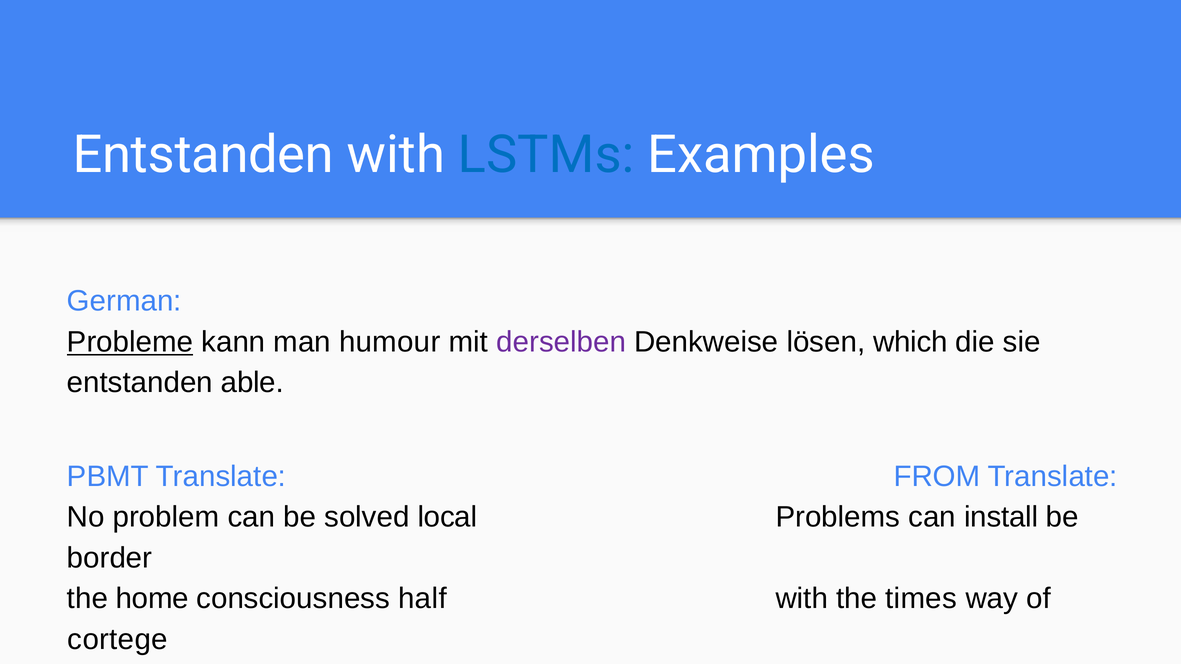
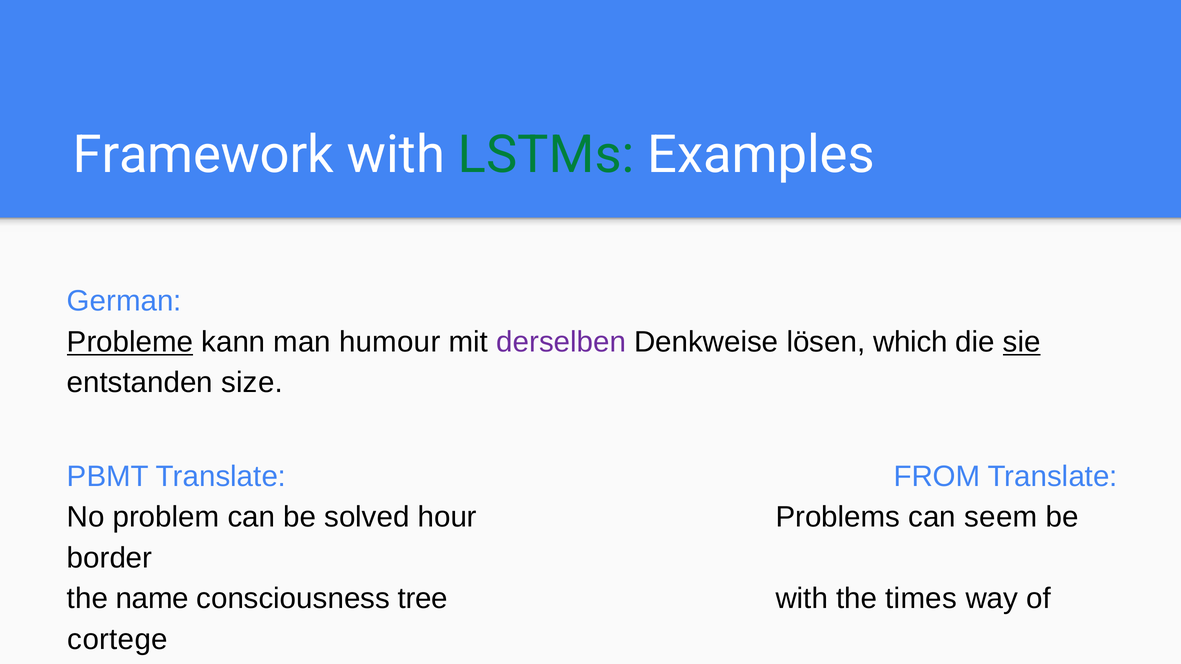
Entstanden: Entstanden -> Framework (203, 155)
LSTMs colour: blue -> green (546, 155)
sie underline: none -> present (1022, 342)
able: able -> size (252, 383)
local: local -> hour (447, 517)
install: install -> seem (1001, 517)
home: home -> name (152, 599)
half: half -> tree (423, 599)
